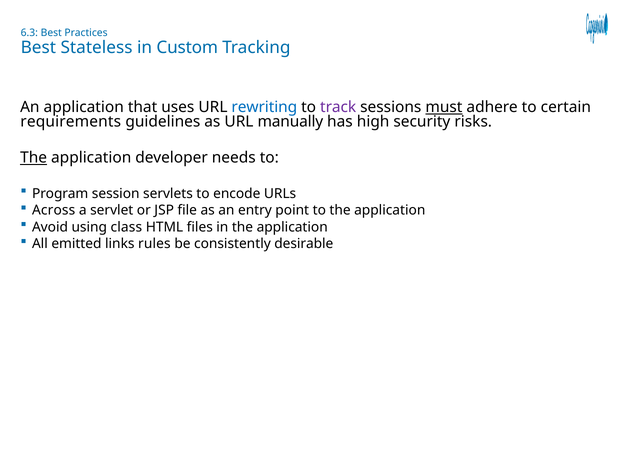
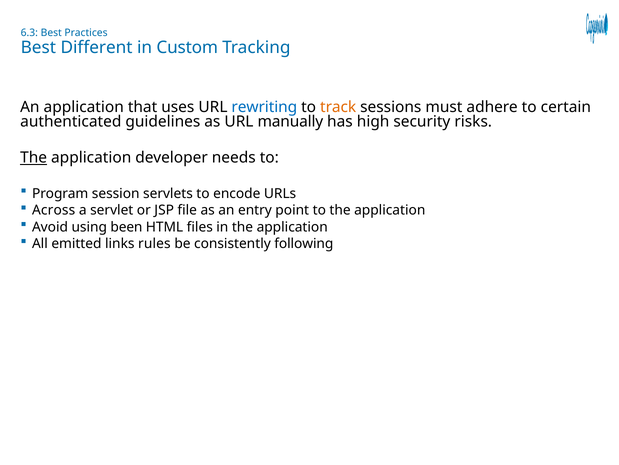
Stateless: Stateless -> Different (97, 48)
track colour: purple -> orange (338, 107)
must underline: present -> none (444, 107)
requirements: requirements -> authenticated (71, 121)
class: class -> been (126, 227)
desirable: desirable -> following (304, 244)
